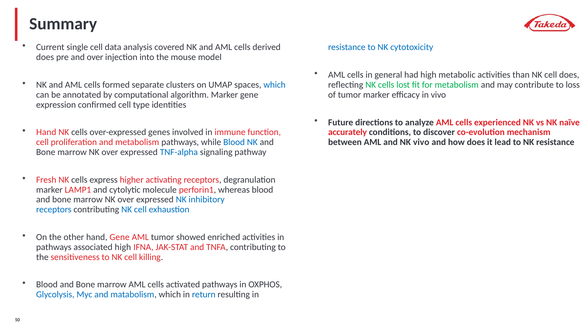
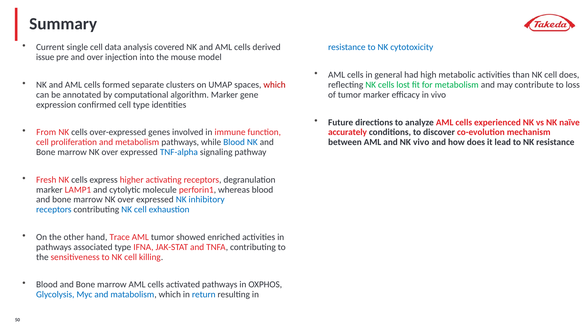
does: does -> issue (45, 57)
which colour: blue -> red (275, 85)
Hand: Hand -> From (46, 132)
hand Gene: Gene -> Trace (120, 237)
associated high: high -> type (123, 247)
